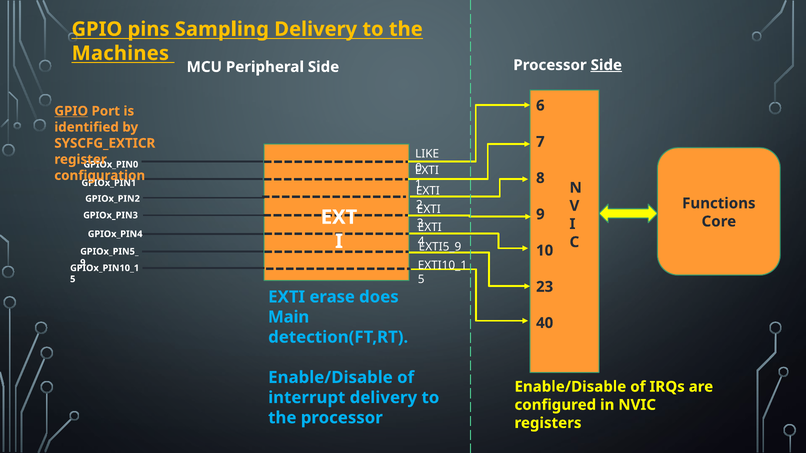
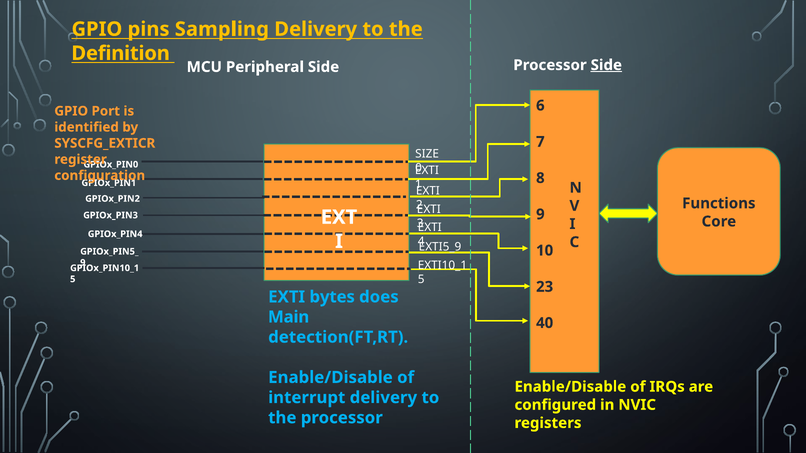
Machines: Machines -> Definition (121, 53)
GPIO underline: present -> none (71, 111)
LIKE: LIKE -> SIZE (427, 154)
erase: erase -> bytes (332, 297)
